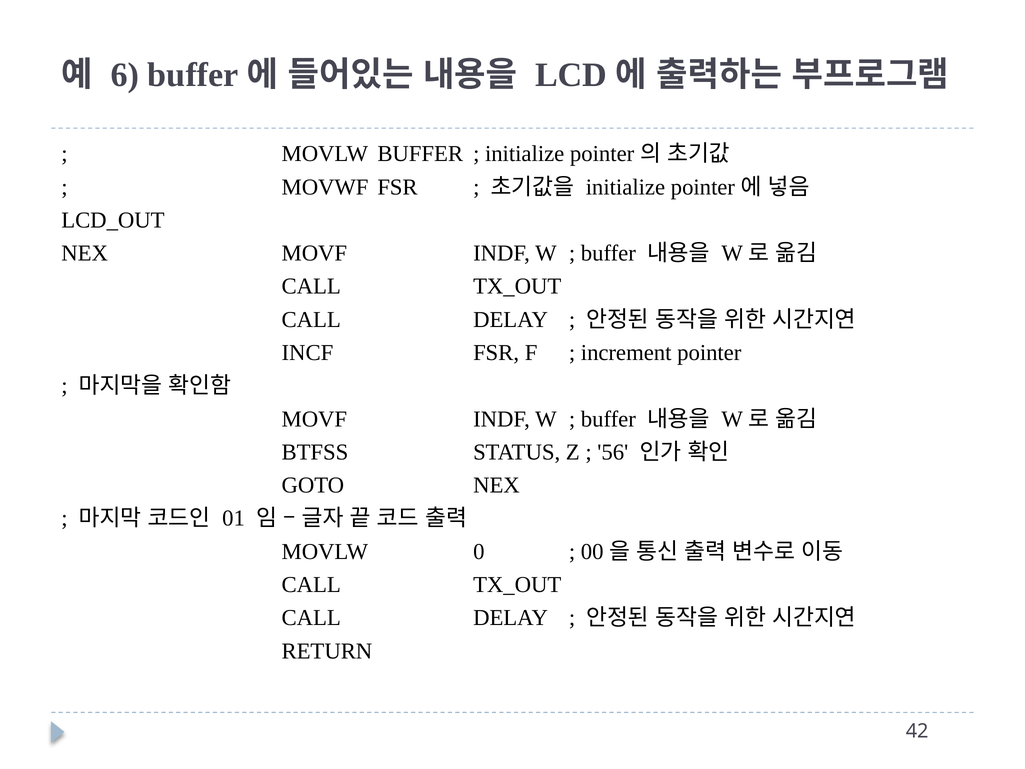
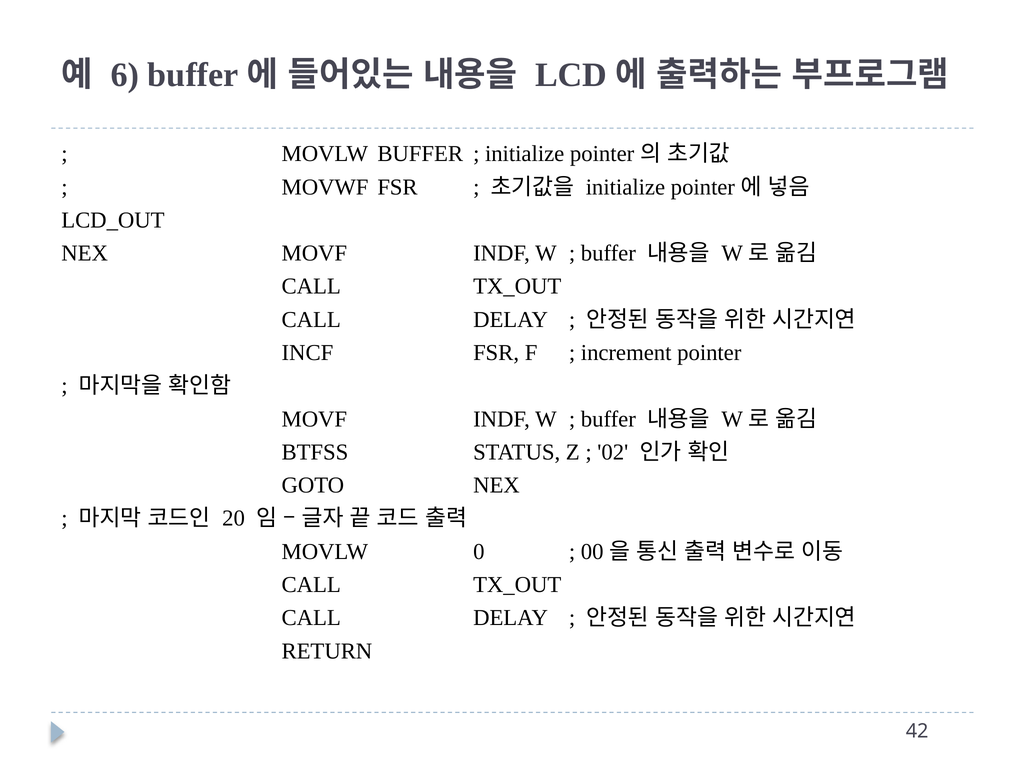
56: 56 -> 02 (613, 452)
01: 01 -> 20 (234, 518)
